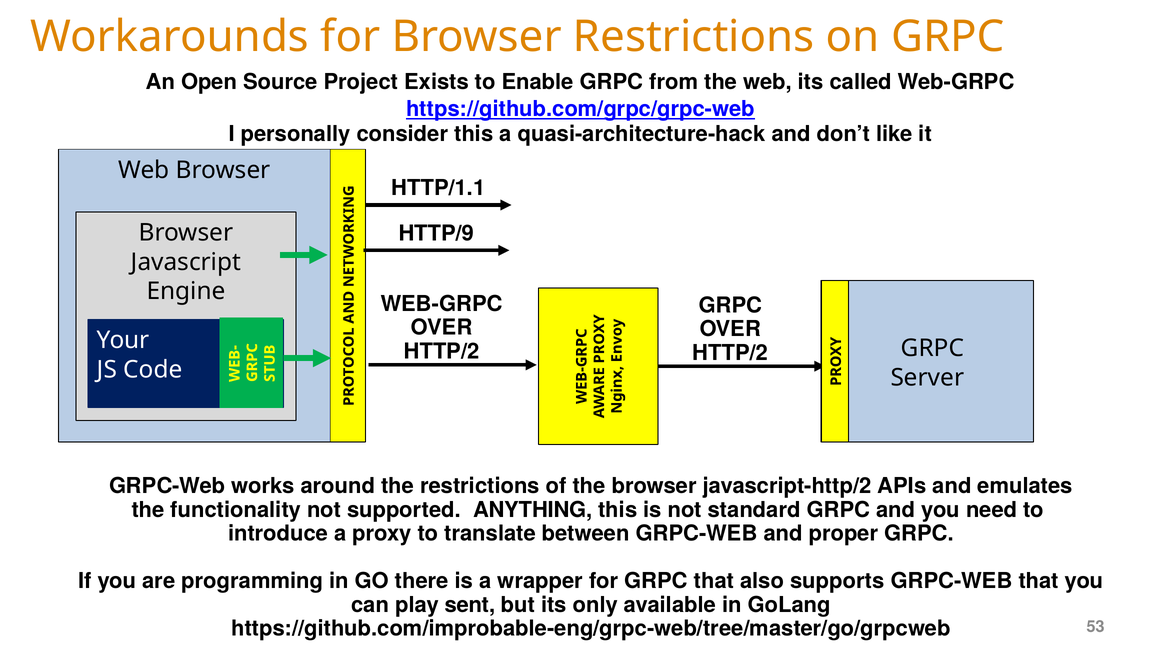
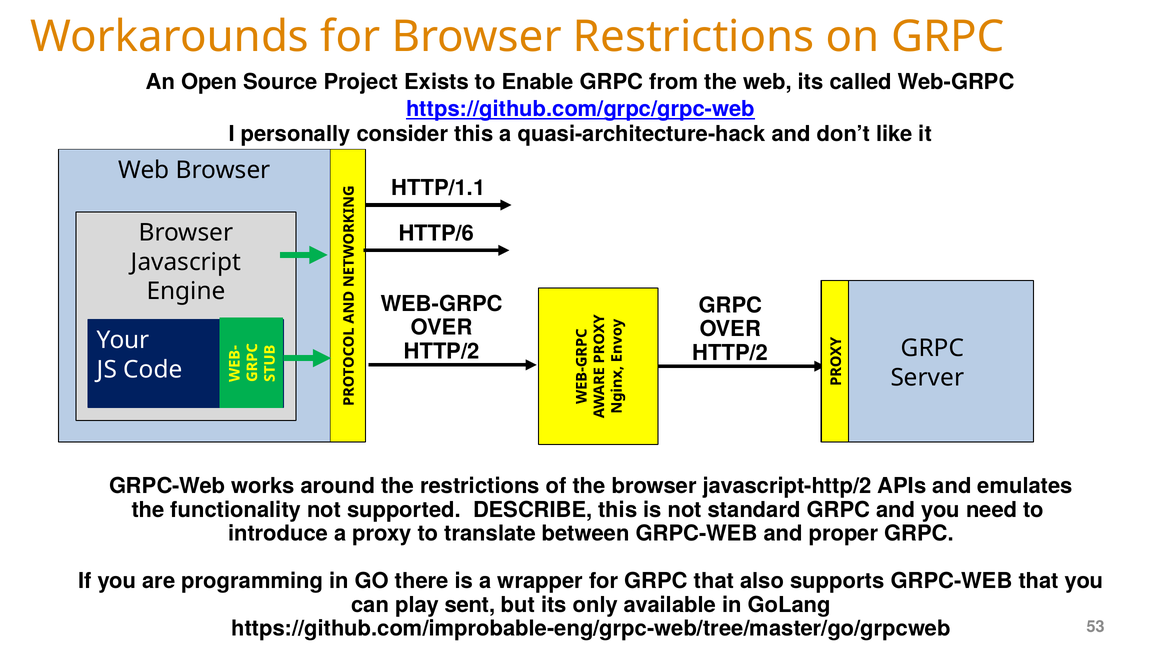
HTTP/9: HTTP/9 -> HTTP/6 (436, 234)
ANYTHING: ANYTHING -> DESCRIBE (533, 510)
